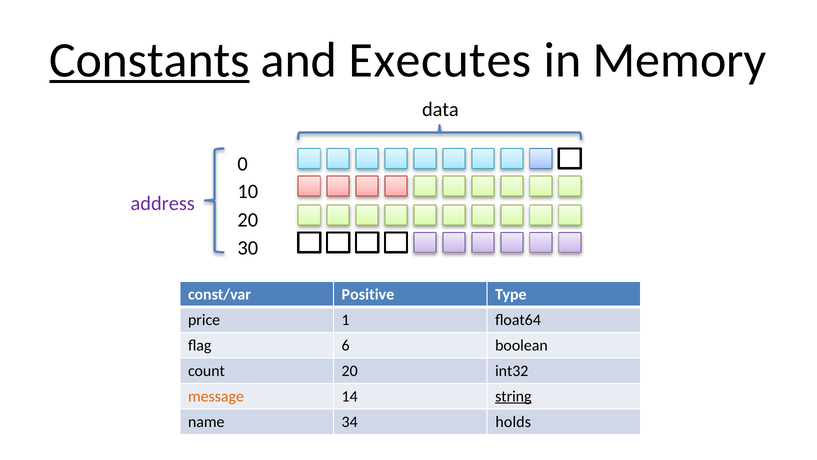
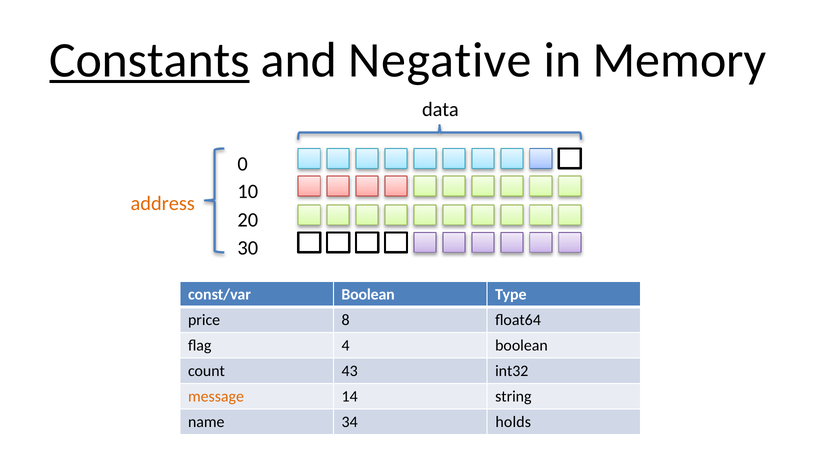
Executes: Executes -> Negative (440, 60)
address colour: purple -> orange (163, 204)
const/var Positive: Positive -> Boolean (368, 294)
1: 1 -> 8 (346, 319)
6: 6 -> 4 (346, 345)
count 20: 20 -> 43 (350, 370)
string underline: present -> none (513, 396)
